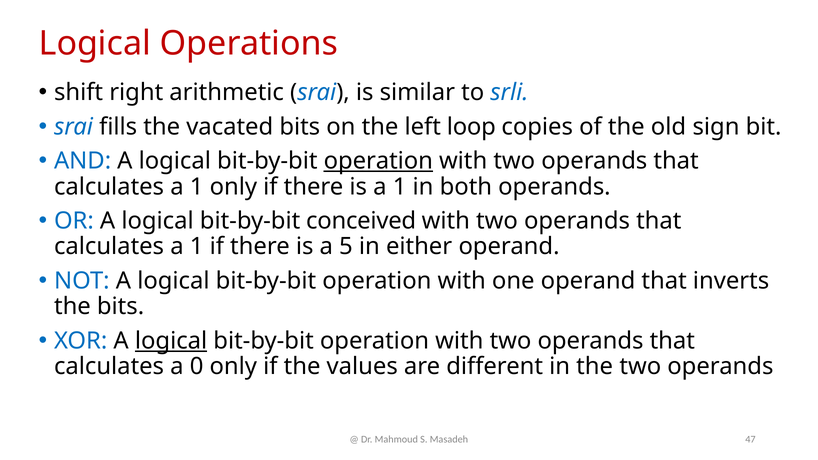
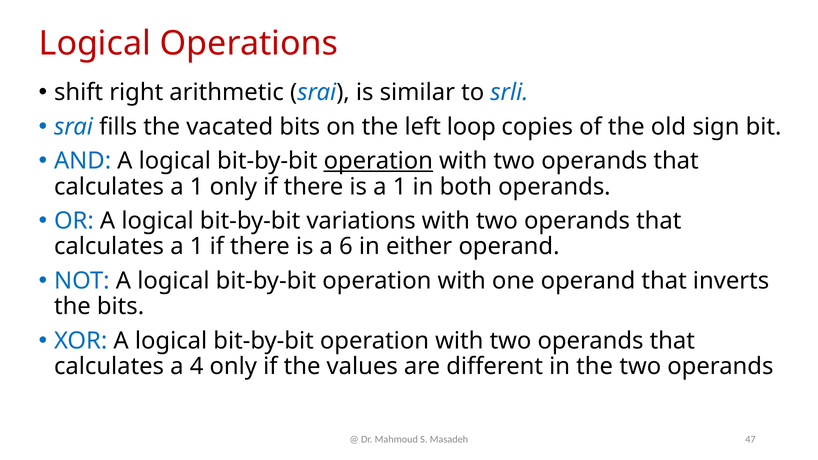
conceived: conceived -> variations (361, 221)
5: 5 -> 6 (346, 247)
logical underline: present -> none (171, 341)
0: 0 -> 4 (197, 367)
